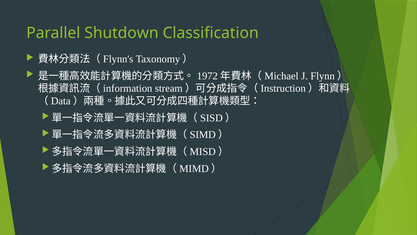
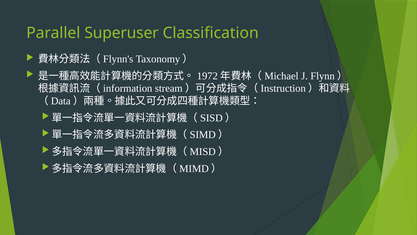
Shutdown: Shutdown -> Superuser (122, 33)
